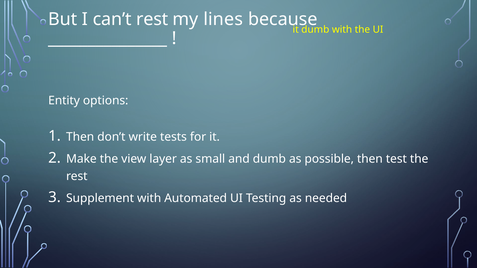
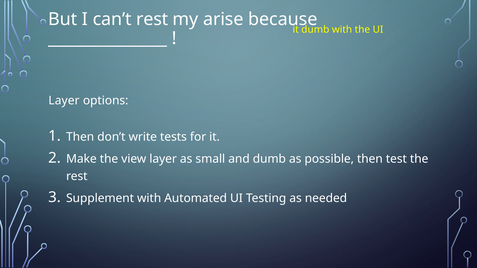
lines: lines -> arise (223, 19)
Entity: Entity -> Layer (64, 101)
